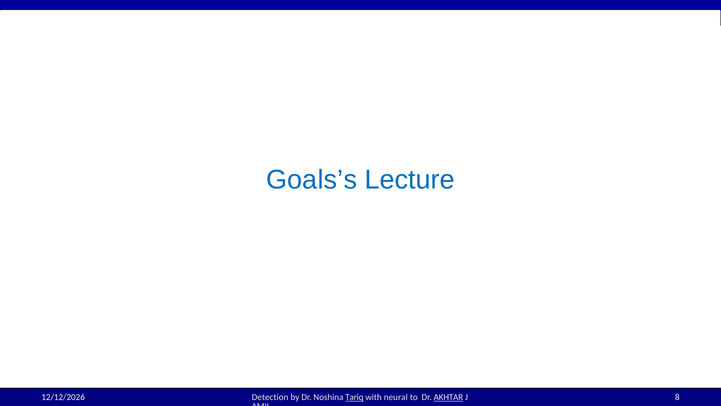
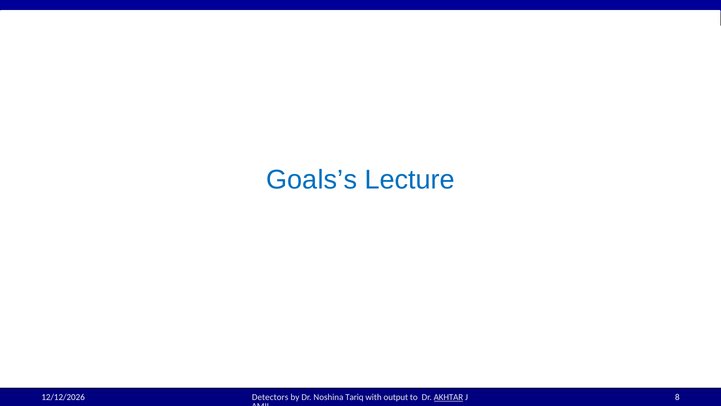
Detection: Detection -> Detectors (270, 397)
Tariq underline: present -> none (354, 397)
neural: neural -> output (396, 397)
